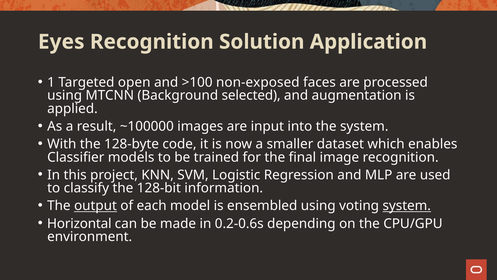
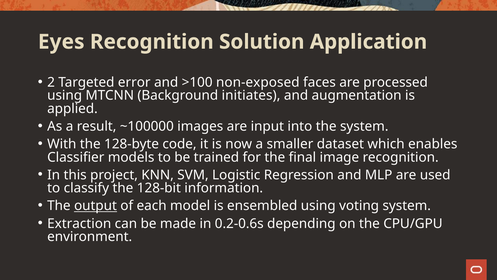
1: 1 -> 2 (51, 82)
open: open -> error (134, 82)
selected: selected -> initiates (251, 95)
system underline: present -> none (407, 206)
Horizontal: Horizontal -> Extraction (79, 223)
